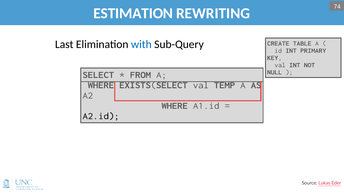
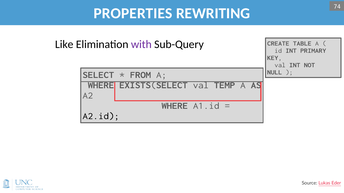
ESTIMATION: ESTIMATION -> PROPERTIES (133, 13)
Last: Last -> Like (64, 44)
with colour: blue -> purple (141, 44)
